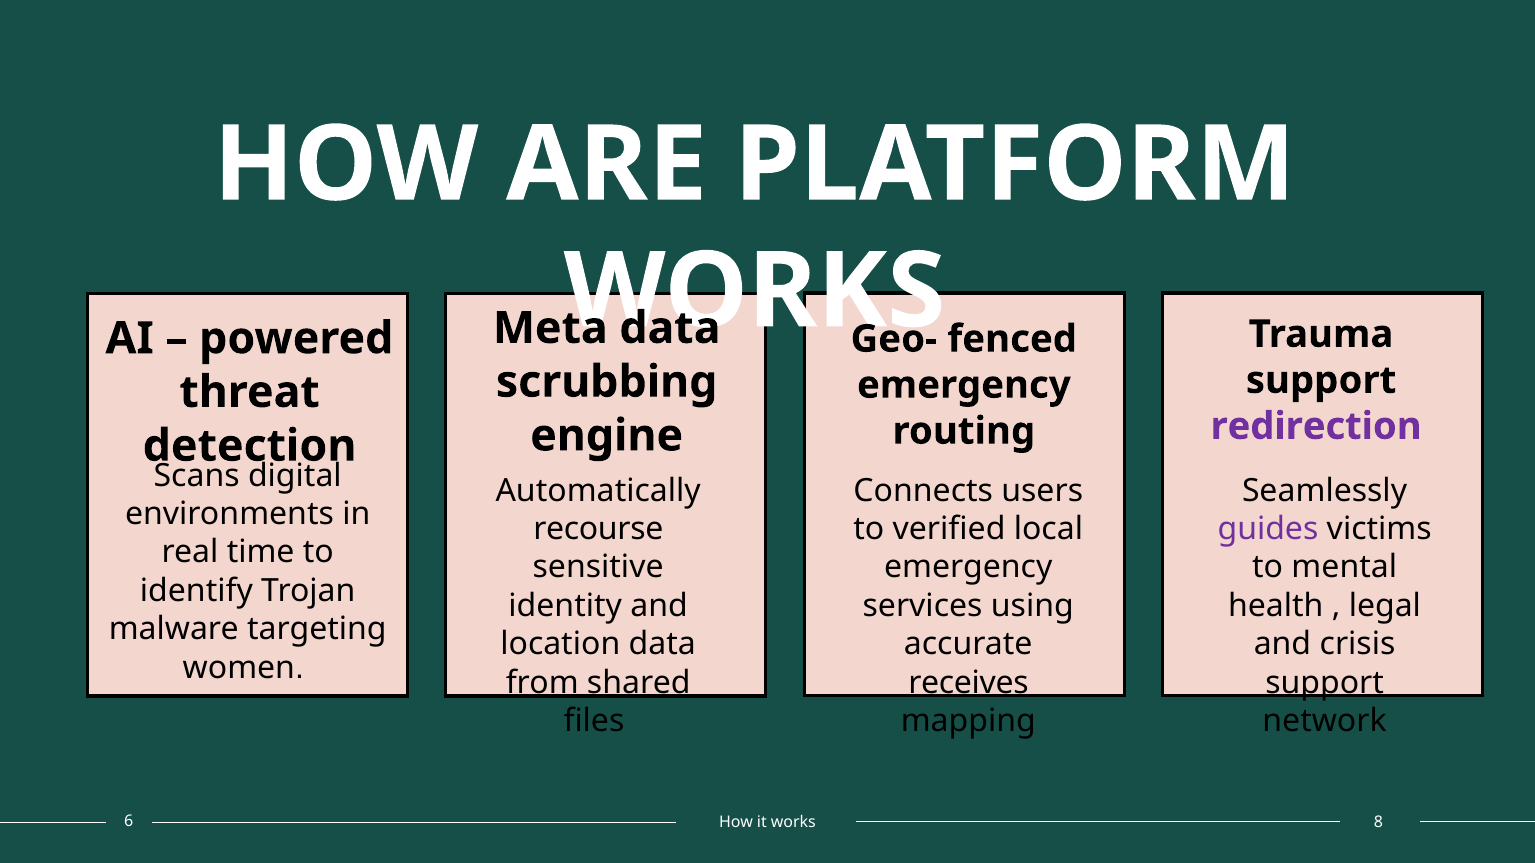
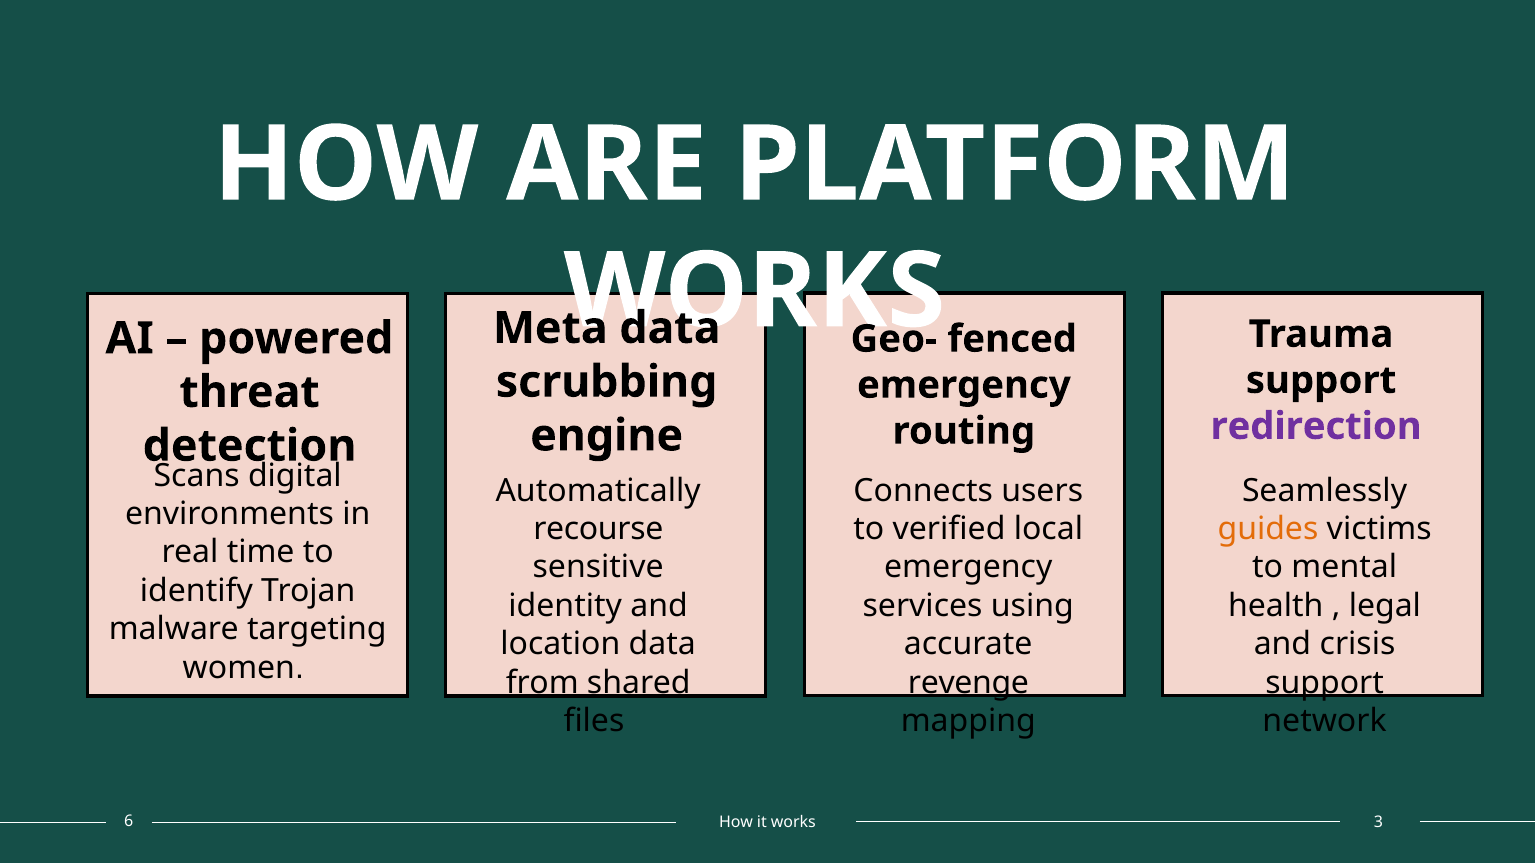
guides colour: purple -> orange (1268, 529)
receives: receives -> revenge (968, 683)
8: 8 -> 3 (1379, 822)
